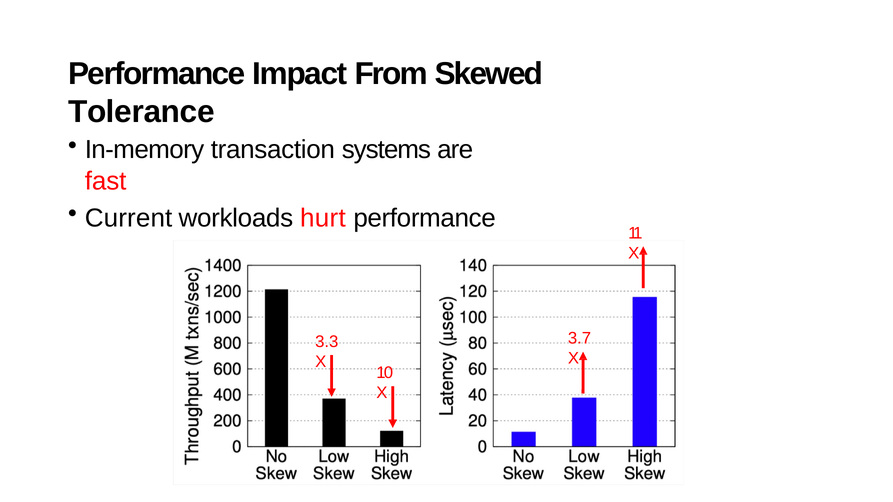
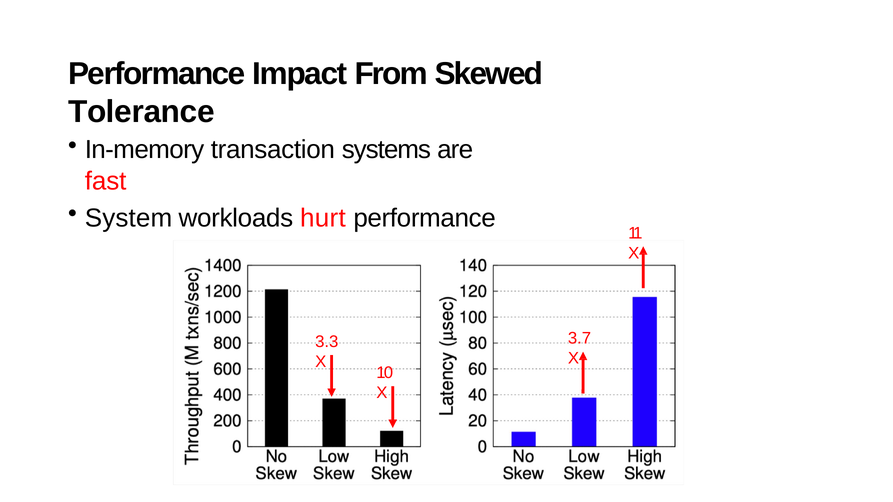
Current: Current -> System (129, 218)
